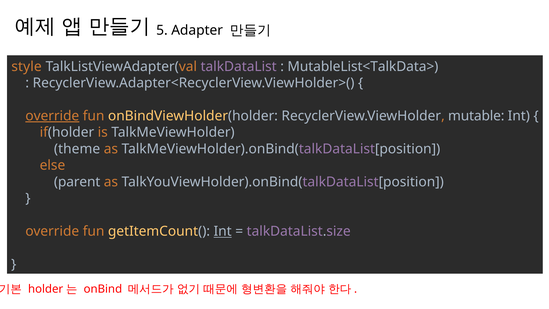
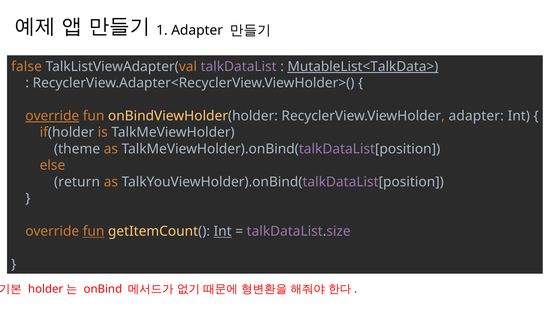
5: 5 -> 1 (162, 30)
style: style -> false (27, 67)
MutableList<TalkData> underline: none -> present (363, 67)
RecyclerView.ViewHolder mutable: mutable -> adapter (476, 116)
parent: parent -> return (77, 182)
fun underline: none -> present (94, 231)
